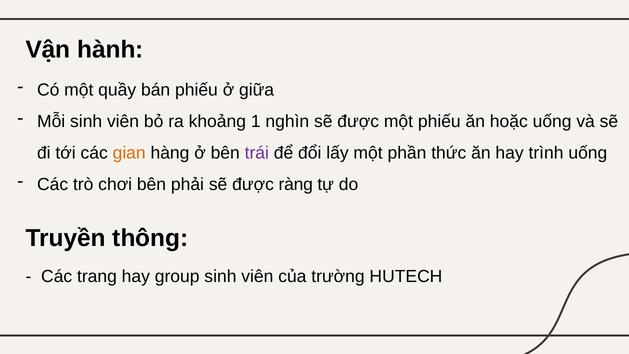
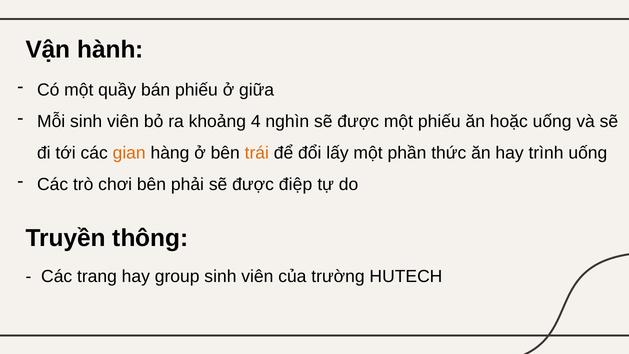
1: 1 -> 4 (256, 121)
trái colour: purple -> orange (257, 153)
ràng: ràng -> điệp (296, 184)
